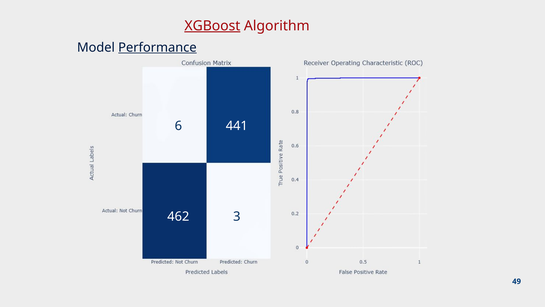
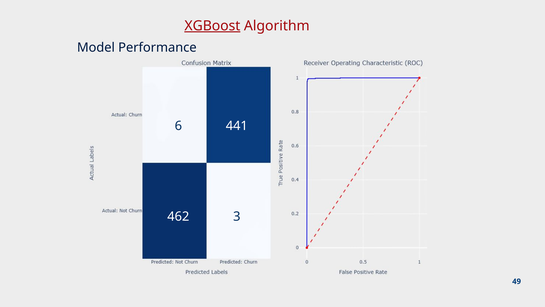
Performance underline: present -> none (157, 47)
